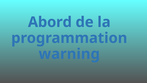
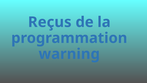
Abord: Abord -> Reçus (50, 22)
